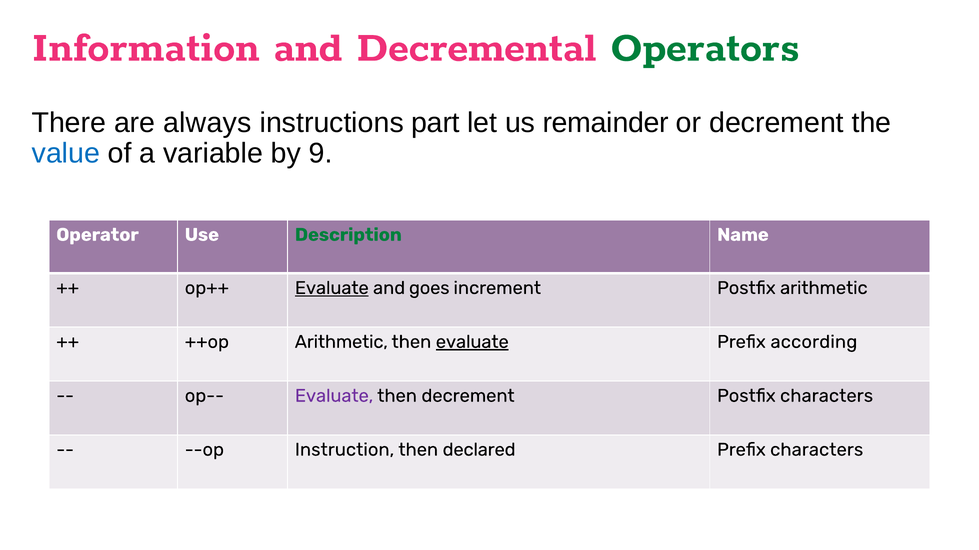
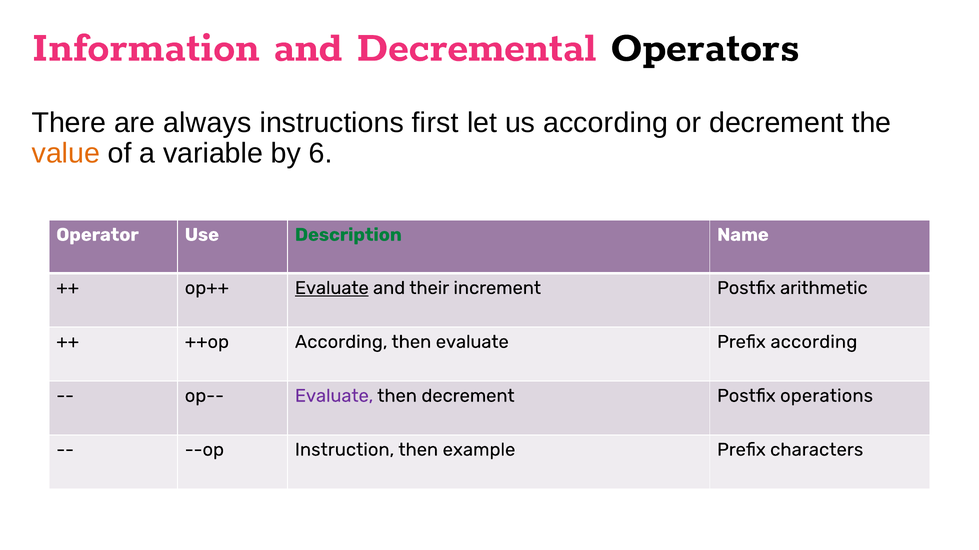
Operators colour: green -> black (705, 46)
part: part -> first (435, 123)
us remainder: remainder -> according (605, 123)
value colour: blue -> orange (66, 154)
9: 9 -> 6 (321, 154)
goes: goes -> their (429, 288)
++op Arithmetic: Arithmetic -> According (341, 342)
evaluate underline: present -> none (472, 342)
Postfix characters: characters -> operations (827, 396)
declared: declared -> example (479, 450)
